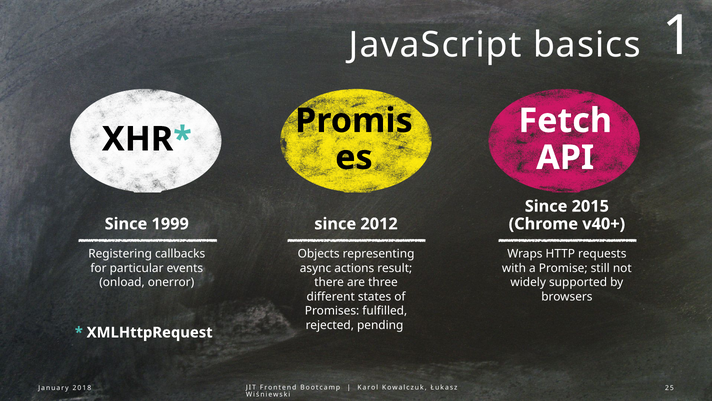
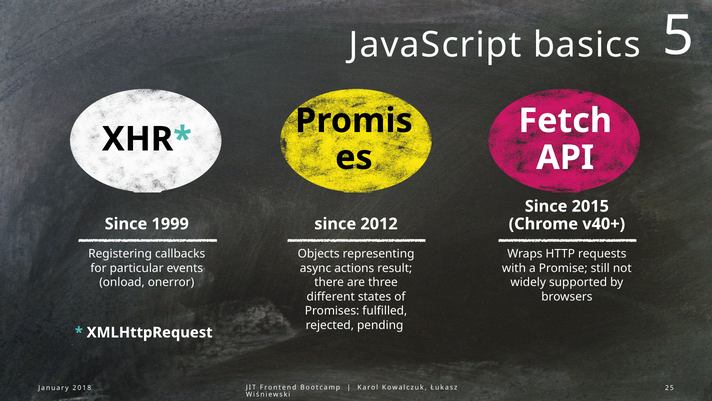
1: 1 -> 5 (678, 36)
